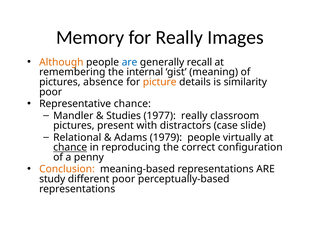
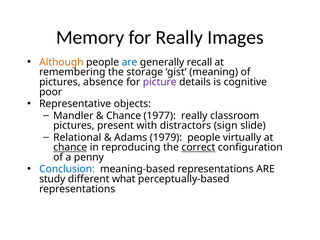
internal: internal -> storage (145, 72)
picture colour: orange -> purple (160, 82)
similarity: similarity -> cognitive (245, 82)
Representative chance: chance -> objects (132, 104)
Studies: Studies -> Chance (124, 116)
case: case -> sign (226, 126)
correct underline: none -> present (198, 147)
Conclusion colour: orange -> blue (67, 169)
different poor: poor -> what (124, 179)
